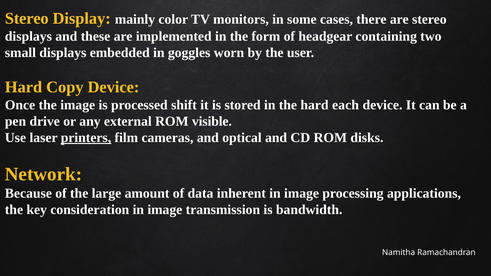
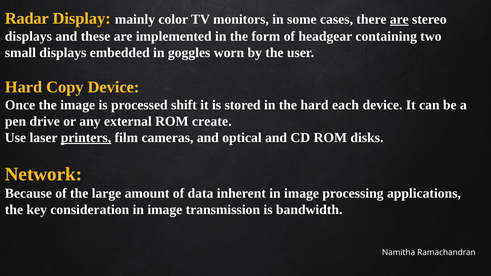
Stereo: Stereo -> Radar (27, 18)
are underline: none -> present (399, 19)
visible: visible -> create (212, 121)
